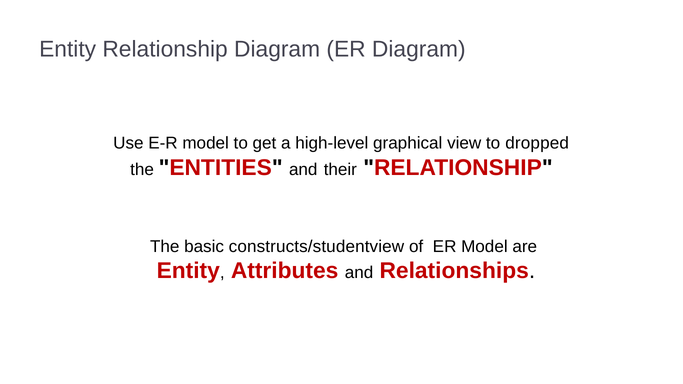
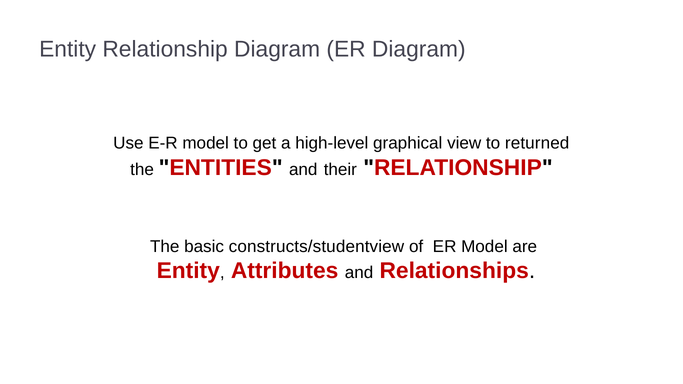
dropped: dropped -> returned (537, 143)
